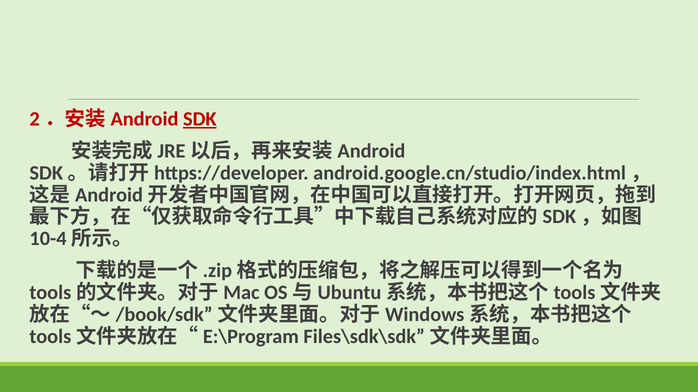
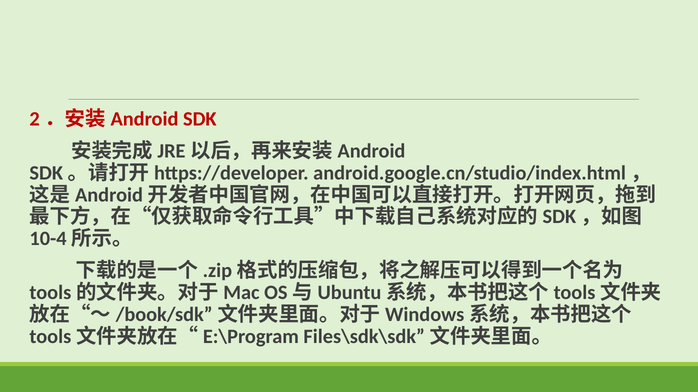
SDK underline: present -> none (200, 119)
